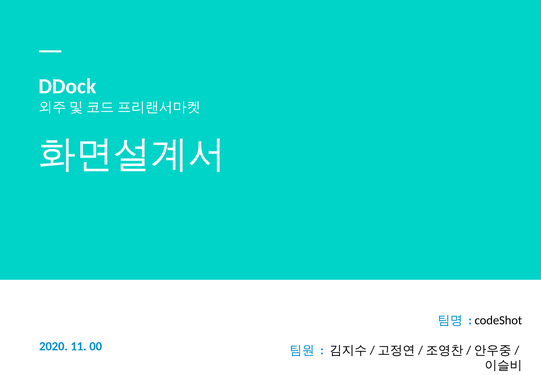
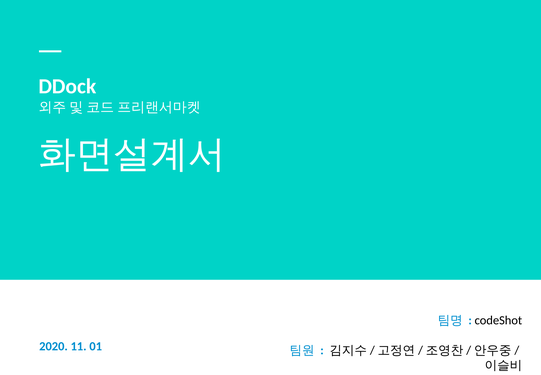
00: 00 -> 01 (96, 346)
